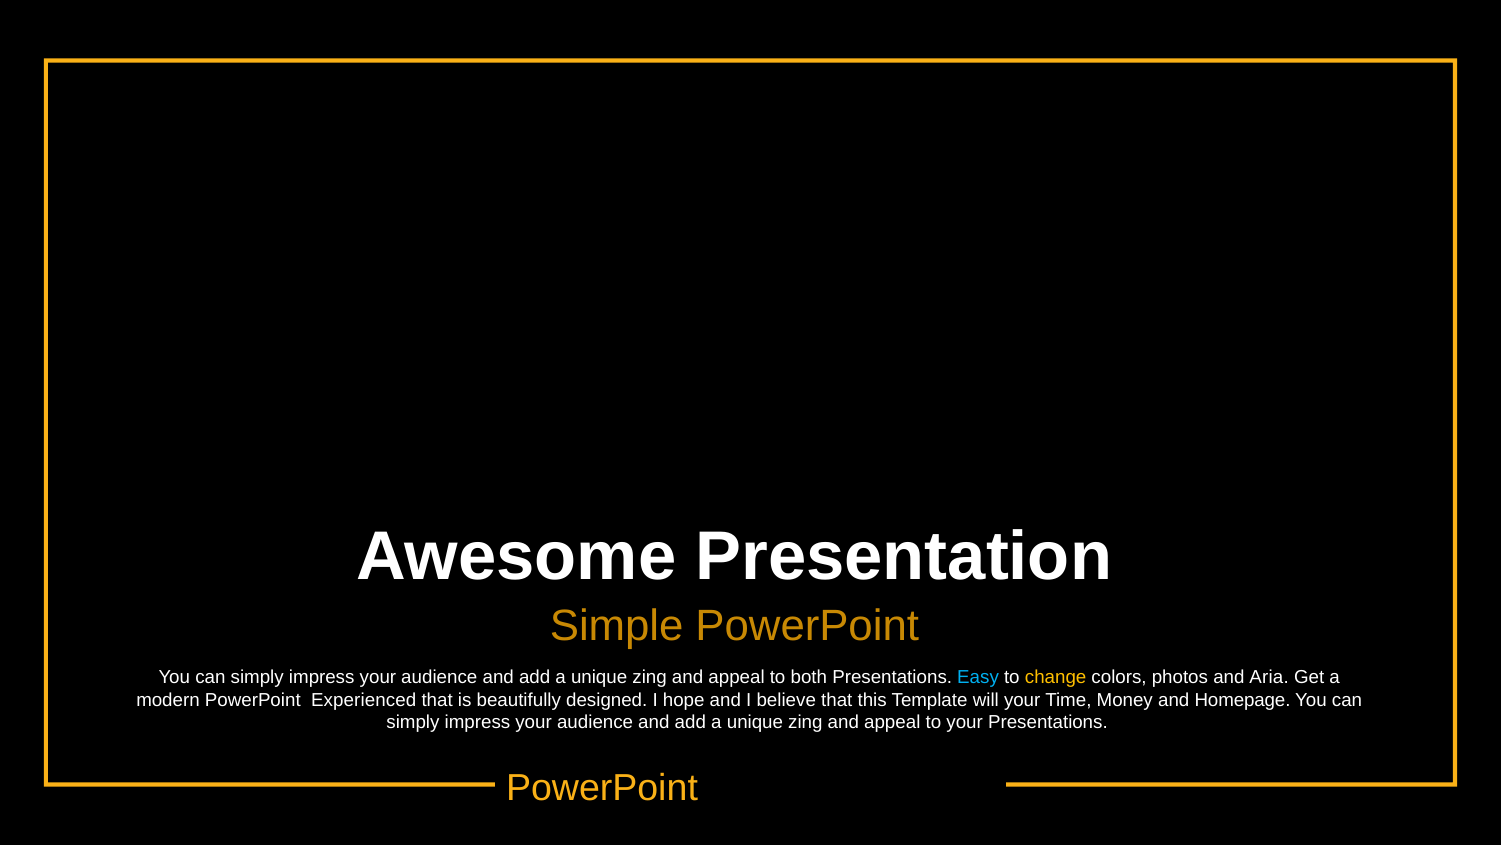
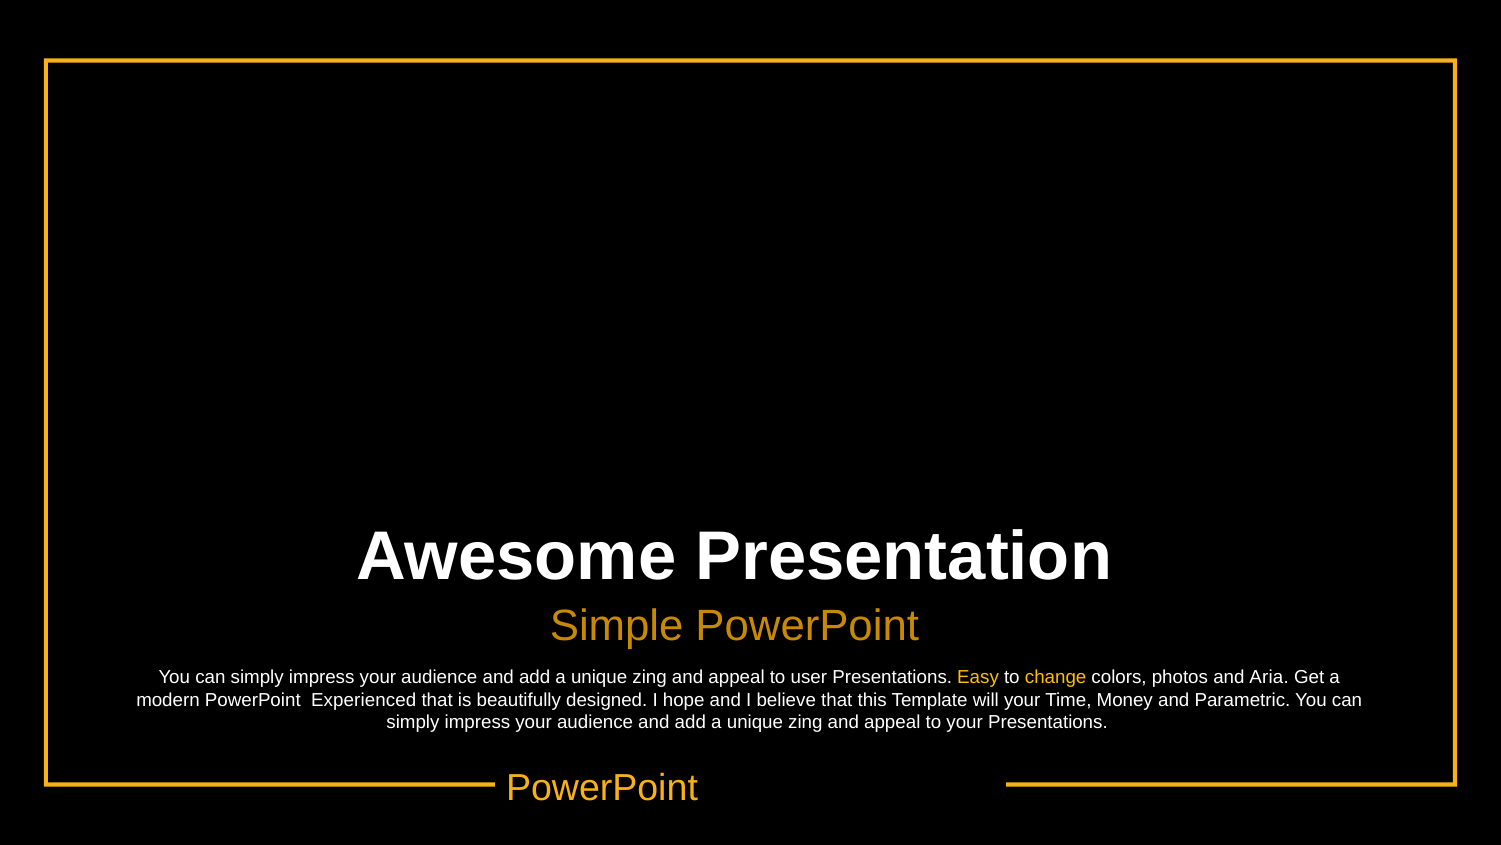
both: both -> user (809, 677)
Easy colour: light blue -> yellow (978, 677)
Homepage: Homepage -> Parametric (1242, 699)
